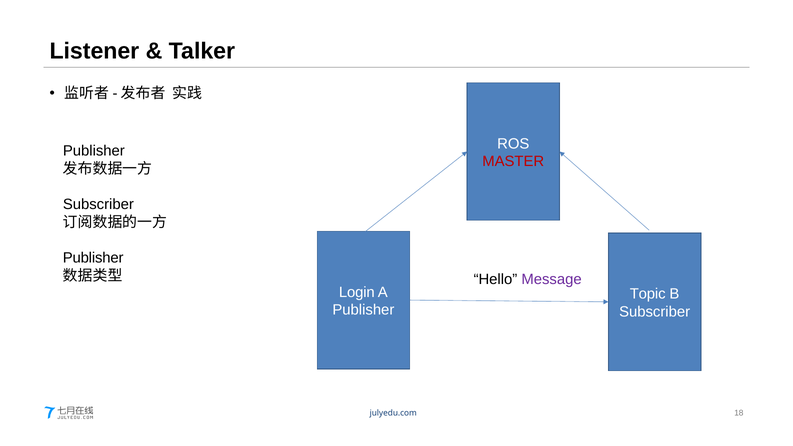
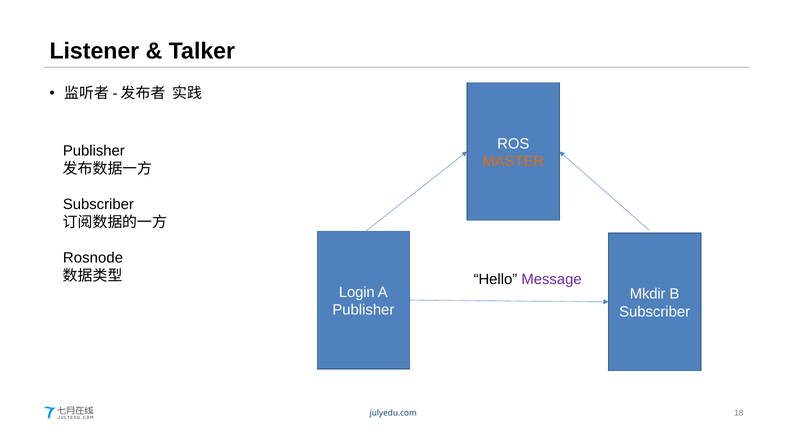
MASTER colour: red -> orange (513, 161)
Publisher: Publisher -> Rosnode (93, 258)
Topic: Topic -> Mkdir (648, 294)
